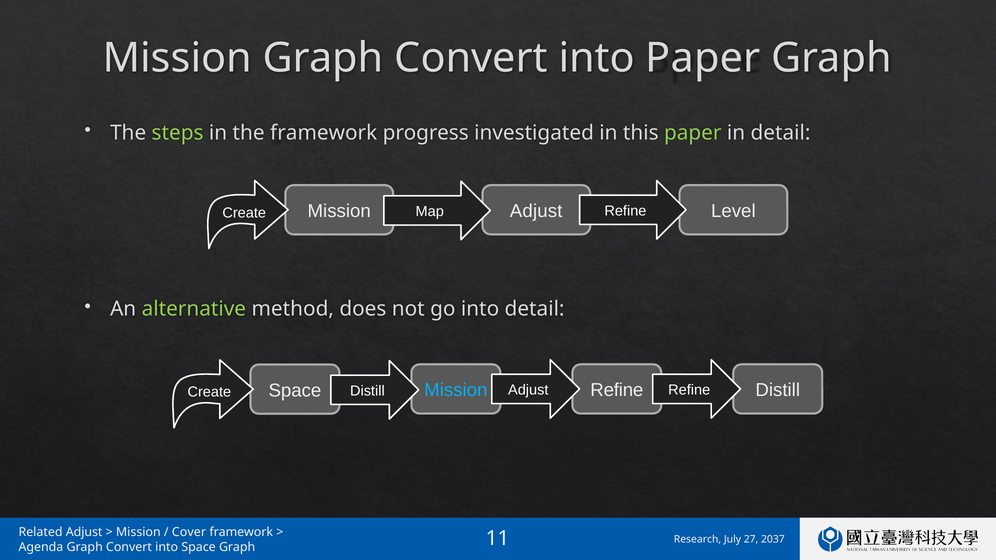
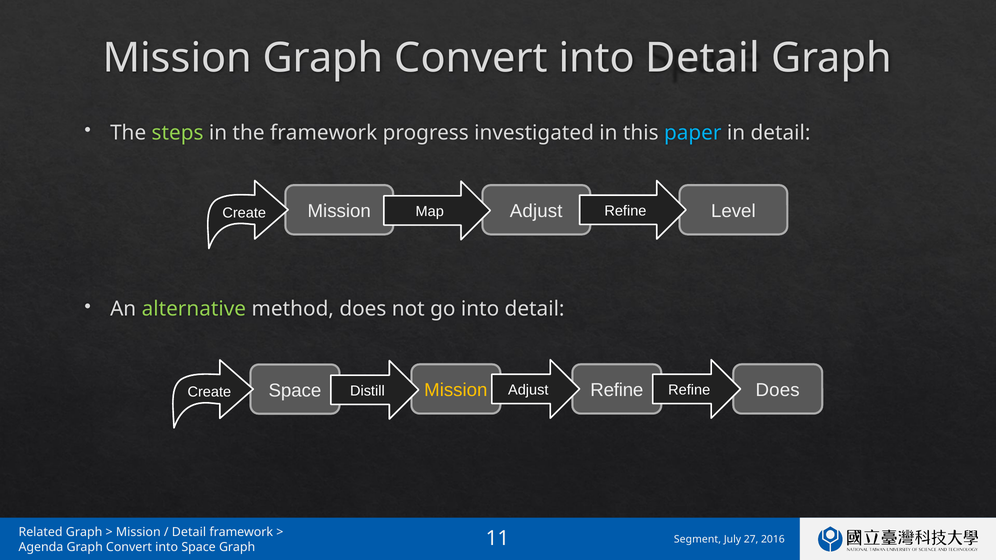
Convert into Paper: Paper -> Detail (703, 58)
paper colour: light green -> light blue (693, 133)
Mission colour: light blue -> yellow (456, 390)
Adjust Distill: Distill -> Does (778, 390)
Related Adjust: Adjust -> Graph (84, 532)
Cover: Cover -> Detail (189, 532)
Research: Research -> Segment (697, 540)
2037: 2037 -> 2016 (773, 540)
